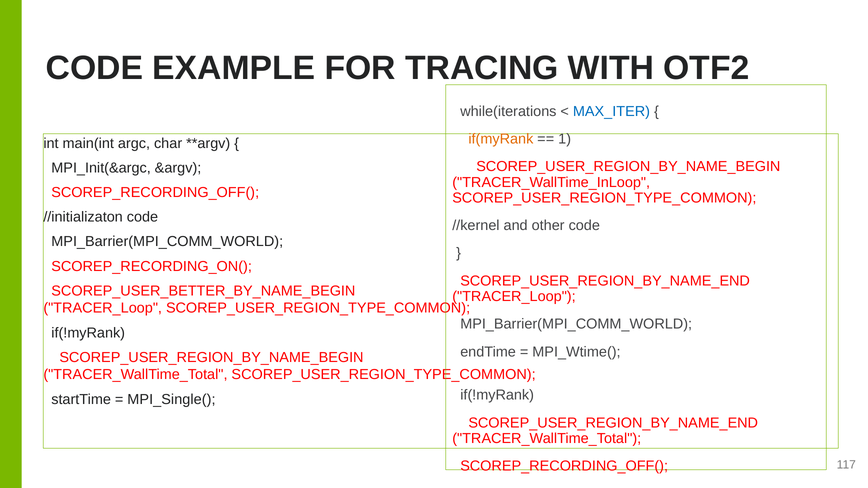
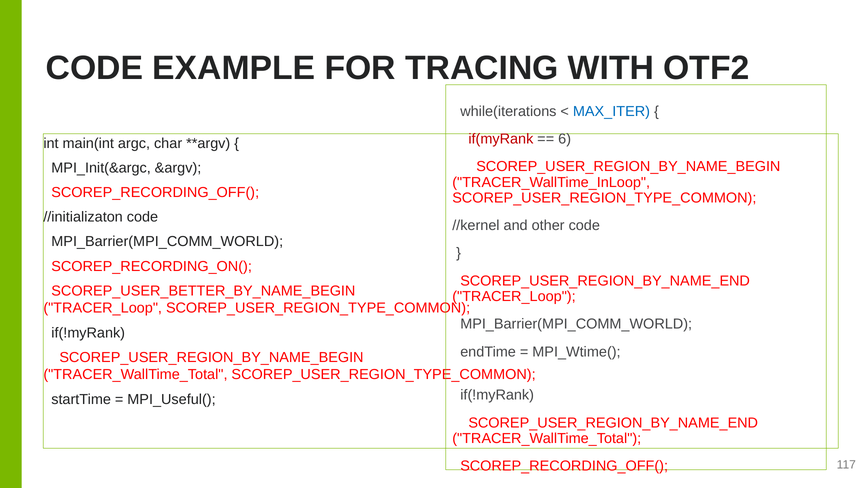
if(myRank colour: orange -> red (501, 139)
1: 1 -> 6 (565, 139)
MPI_Single(: MPI_Single( -> MPI_Useful( (171, 400)
